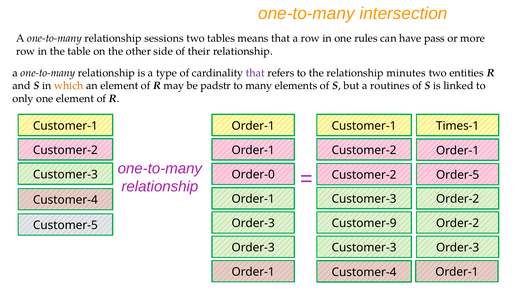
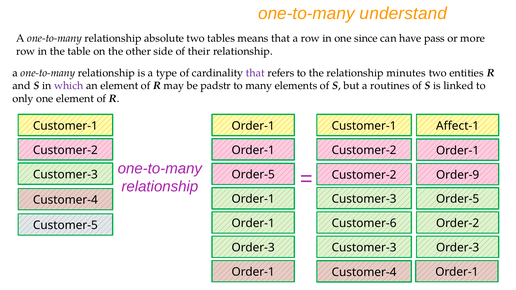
intersection: intersection -> understand (403, 13)
sessions: sessions -> absolute (164, 38)
rules: rules -> since (366, 38)
which colour: orange -> purple (69, 86)
Times-1: Times-1 -> Affect-1 (458, 126)
Order-0: Order-0 -> Order-5 (253, 175)
Order-5: Order-5 -> Order-9 (458, 175)
Order-2: Order-2 -> Order-5 (458, 199)
Order-3: Order-3 -> Order-1 (253, 223)
Customer-9: Customer-9 -> Customer-6 (364, 223)
